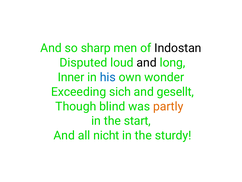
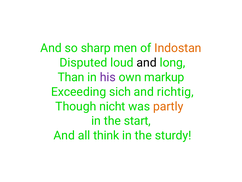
Indostan colour: black -> orange (178, 48)
Inner: Inner -> Than (71, 77)
his colour: blue -> purple (108, 77)
wonder: wonder -> markup (164, 77)
gesellt: gesellt -> richtig (175, 92)
blind: blind -> nicht (112, 106)
nicht: nicht -> think (106, 135)
